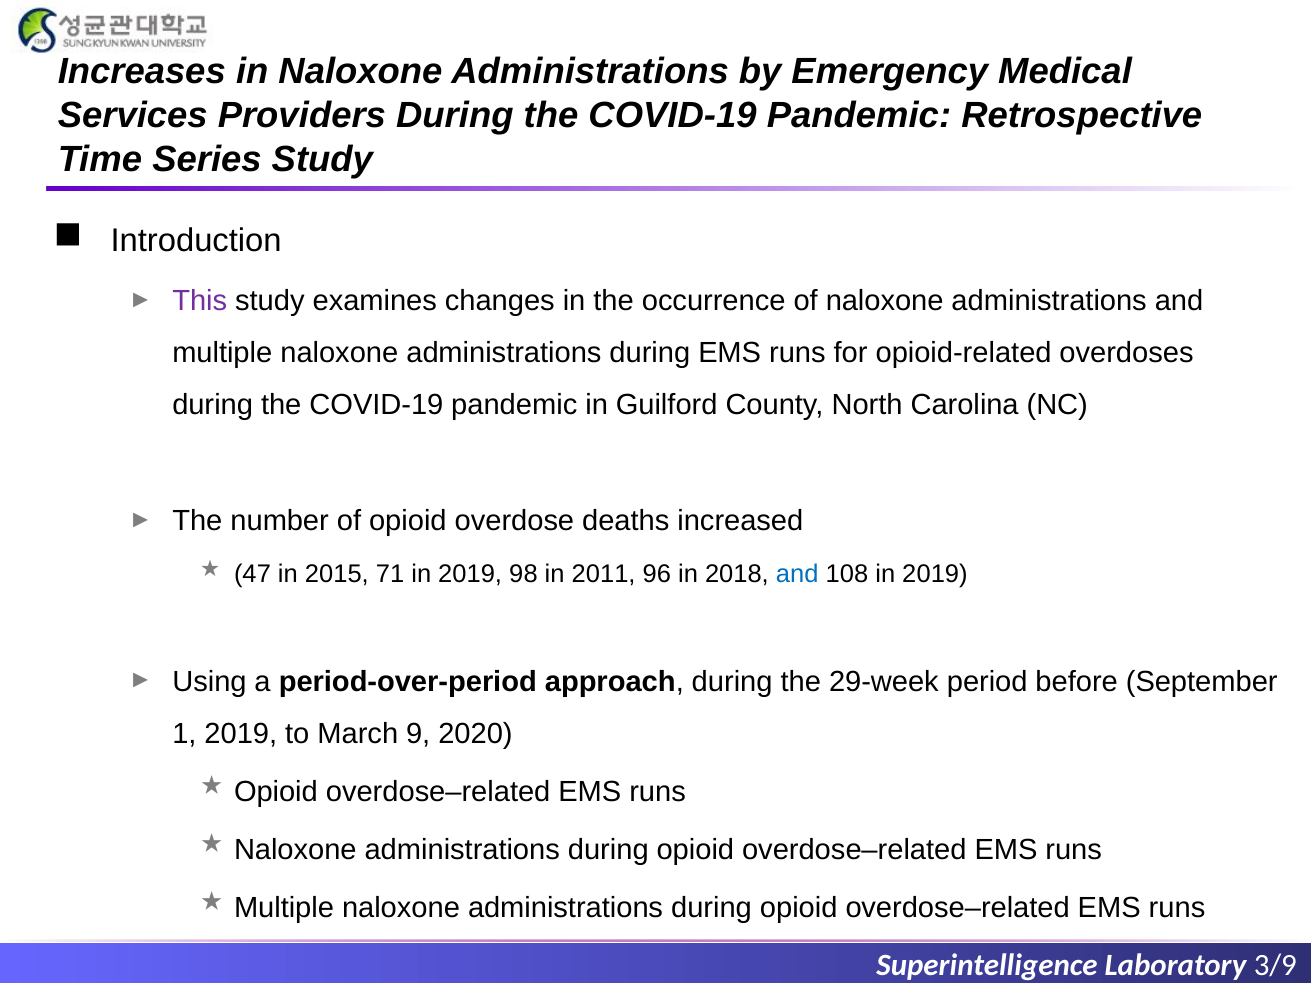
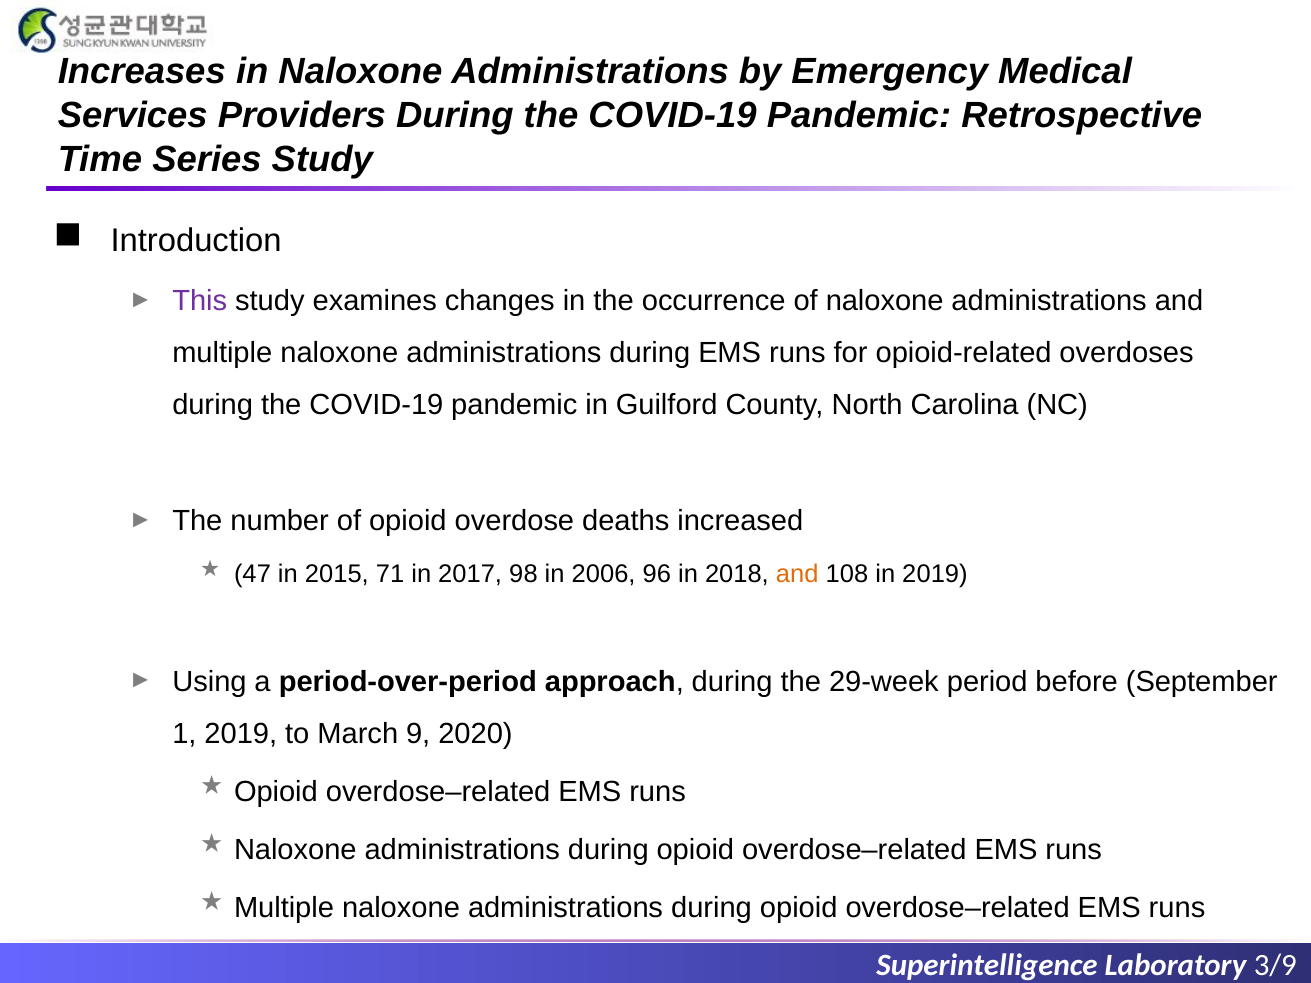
71 in 2019: 2019 -> 2017 (470, 574)
2011: 2011 -> 2006 (604, 574)
and colour: blue -> orange (797, 574)
